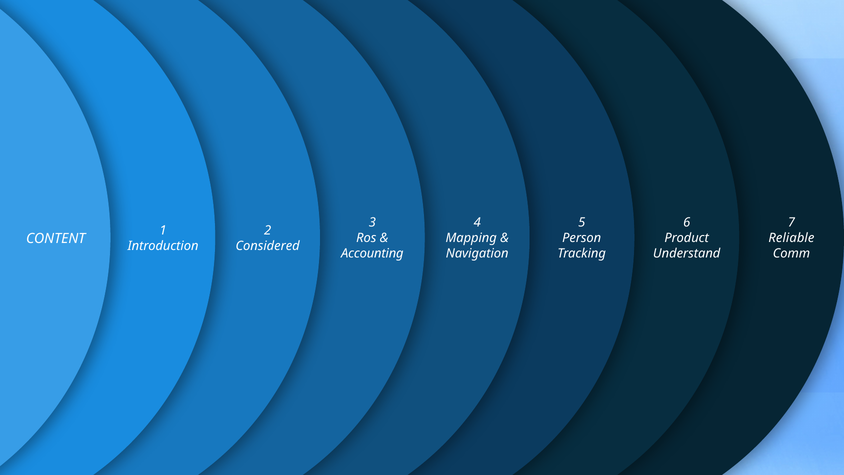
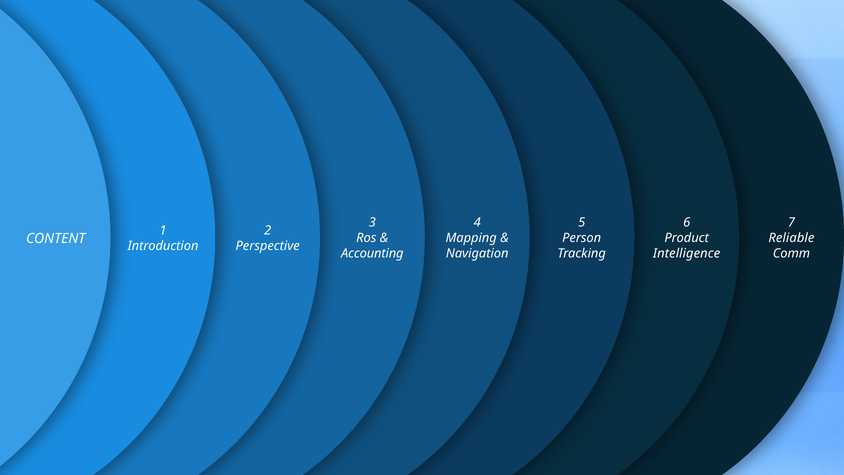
Considered: Considered -> Perspective (268, 246)
Understand: Understand -> Intelligence (687, 253)
